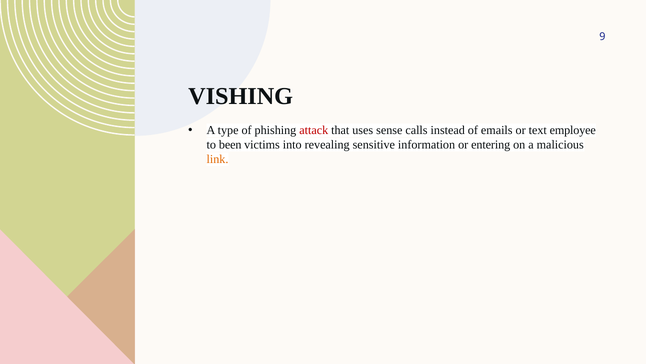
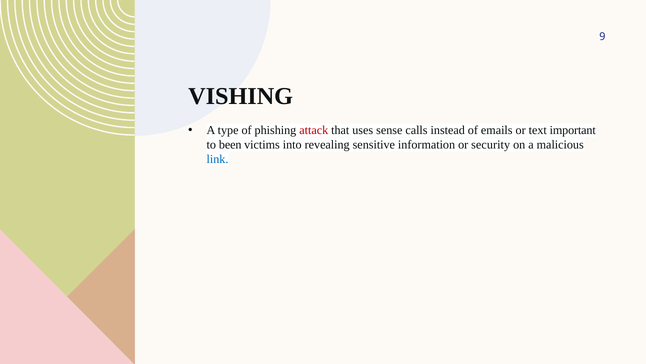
employee: employee -> important (573, 130)
entering: entering -> security (491, 145)
link colour: orange -> blue (218, 159)
